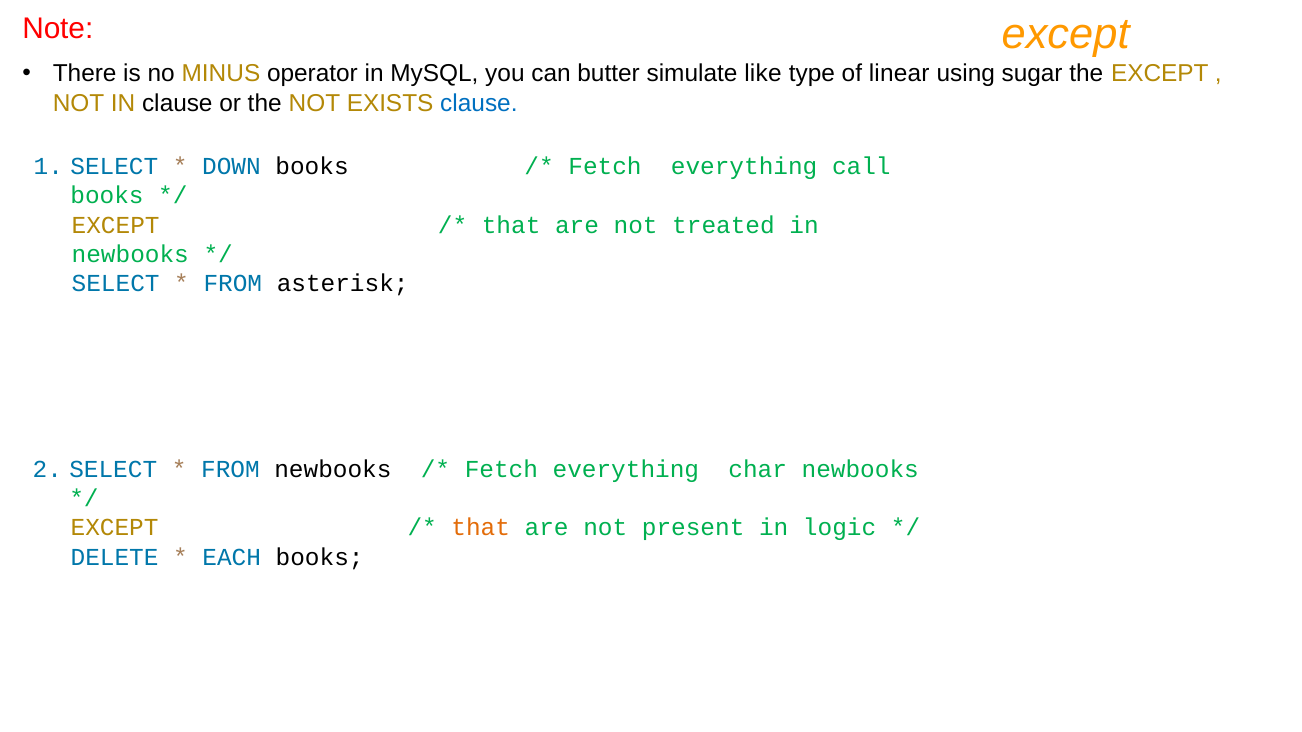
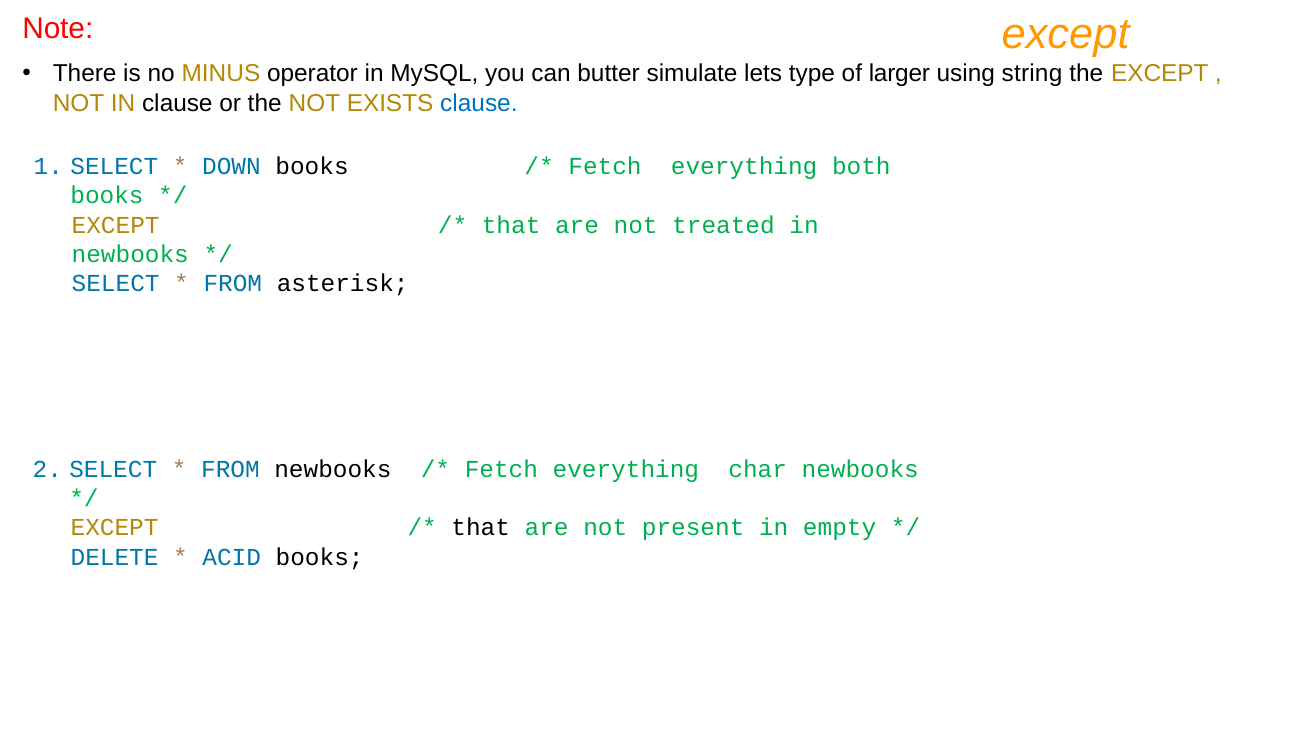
like: like -> lets (763, 74)
linear: linear -> larger (899, 74)
sugar: sugar -> string (1032, 74)
call: call -> both (861, 167)
that colour: orange -> black (481, 528)
logic: logic -> empty (840, 528)
EACH: EACH -> ACID (232, 557)
